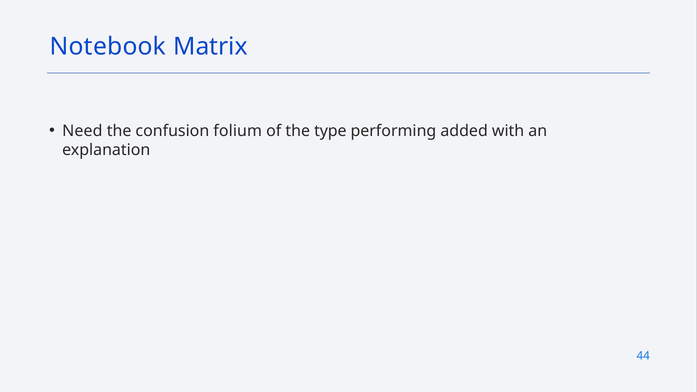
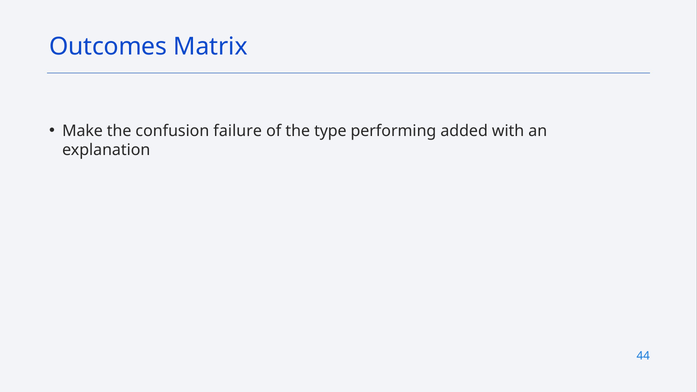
Notebook: Notebook -> Outcomes (108, 47)
Need: Need -> Make (83, 131)
folium: folium -> failure (238, 131)
